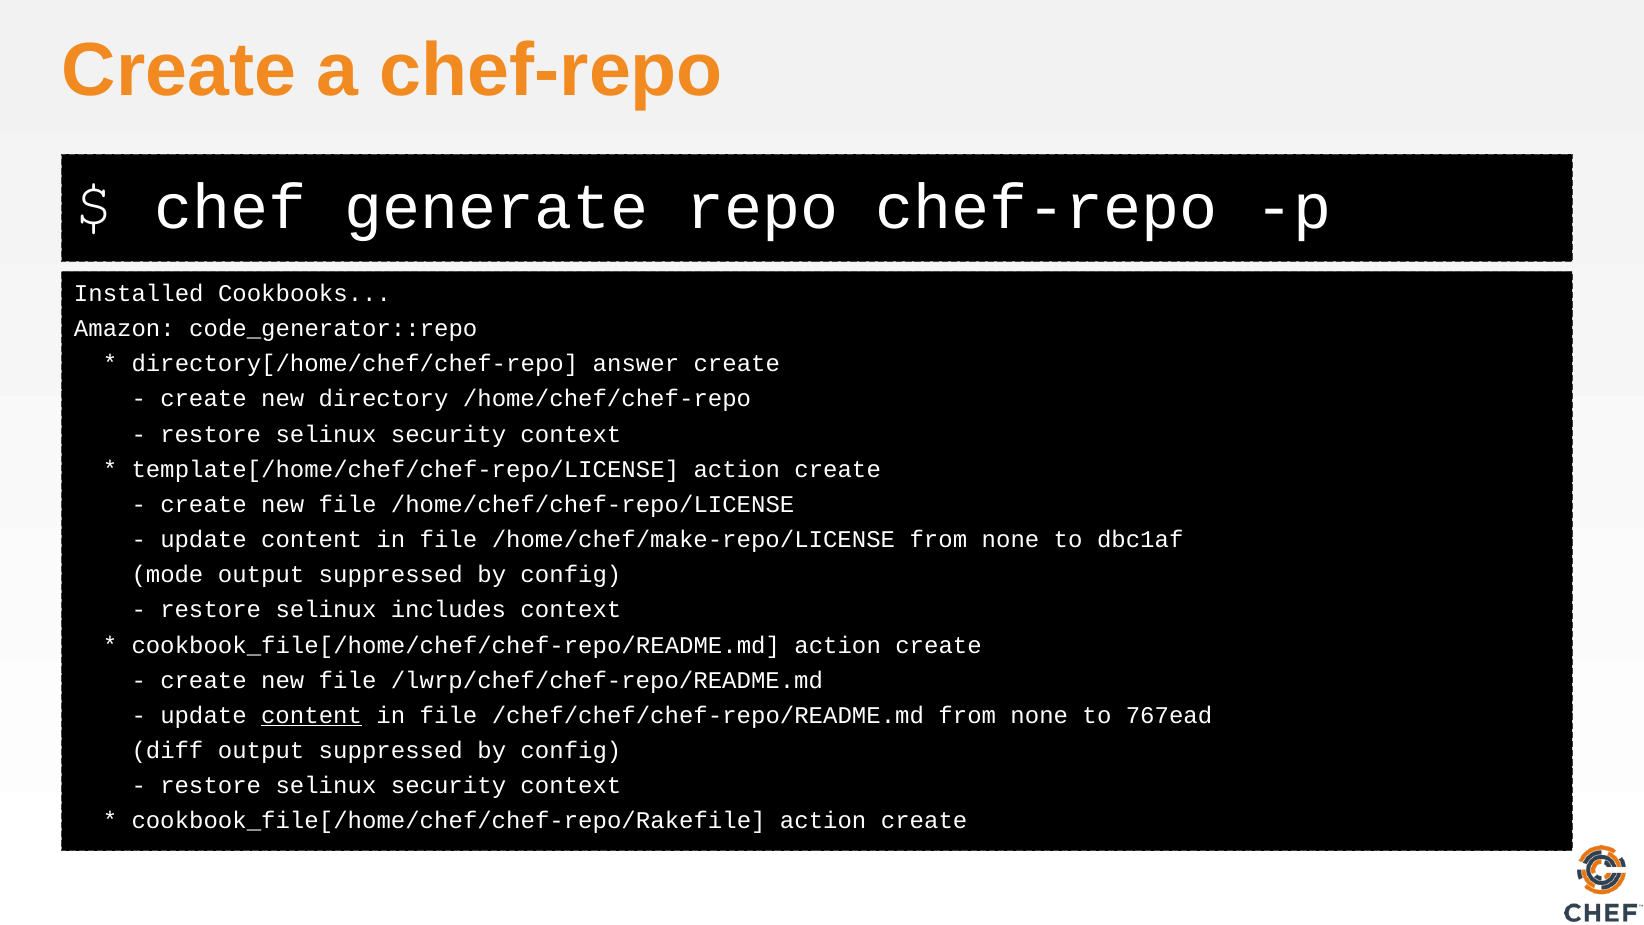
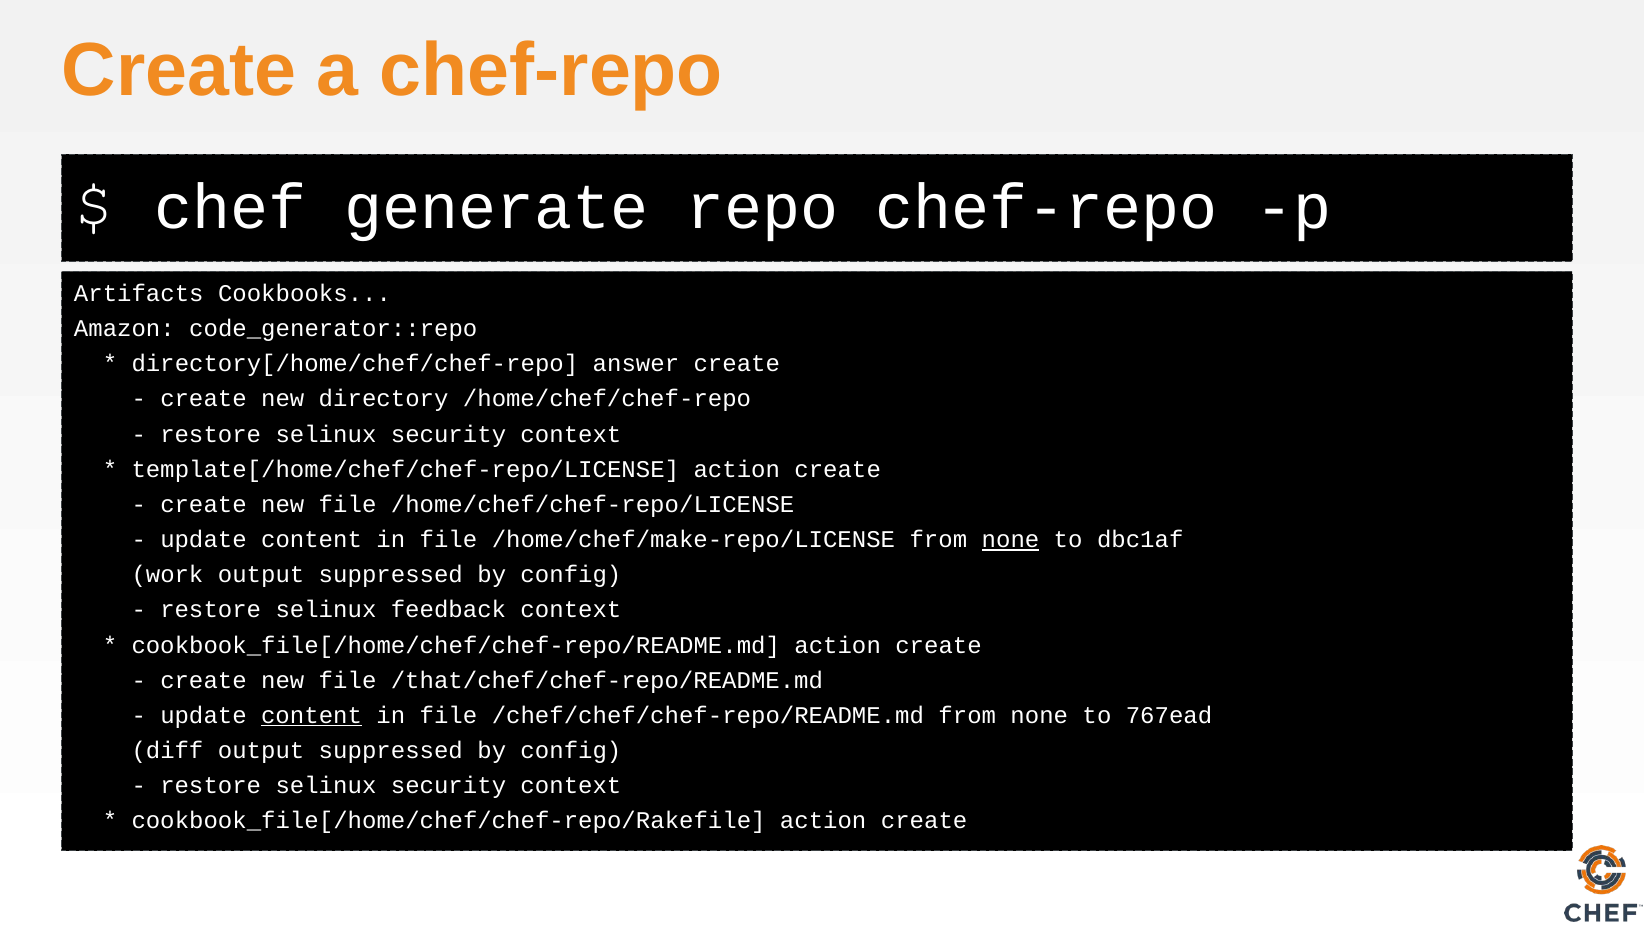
Installed: Installed -> Artifacts (139, 293)
none underline: none -> present (1011, 540)
mode: mode -> work (167, 575)
includes: includes -> feedback (448, 610)
/lwrp/chef/chef-repo/README.md: /lwrp/chef/chef-repo/README.md -> /that/chef/chef-repo/README.md (607, 680)
